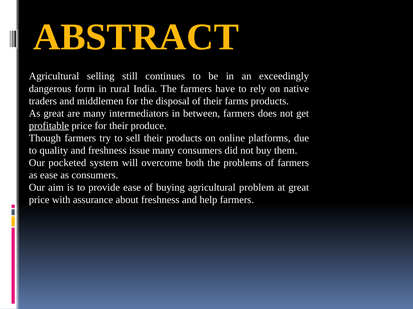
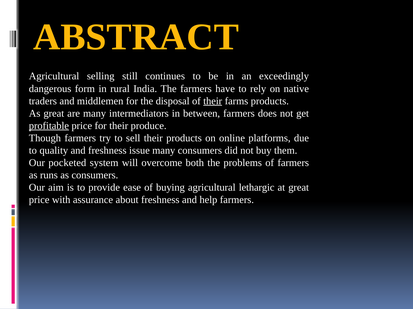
their underline: none -> present (213, 101)
as ease: ease -> runs (49, 176)
problem: problem -> lethargic (257, 188)
